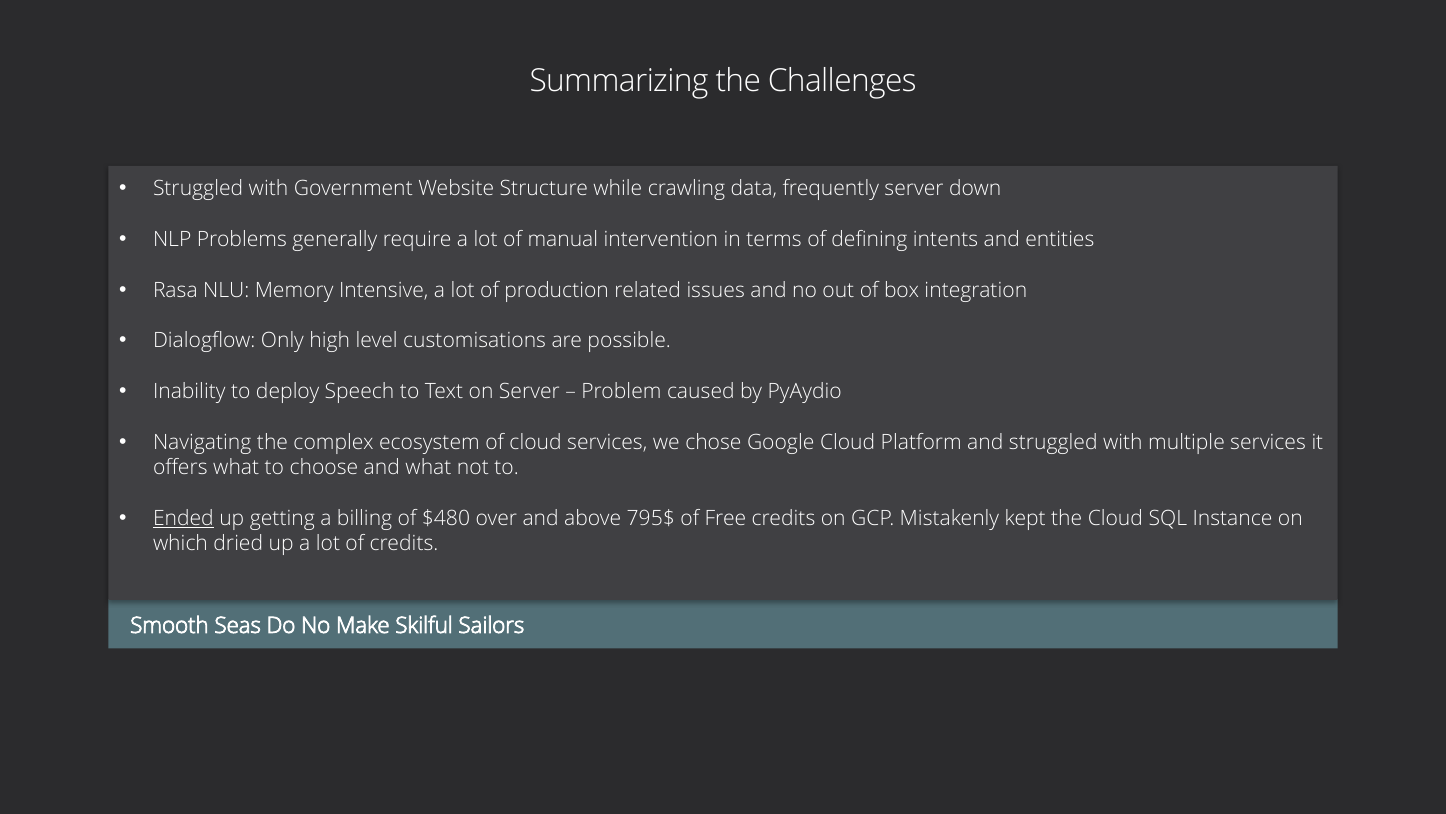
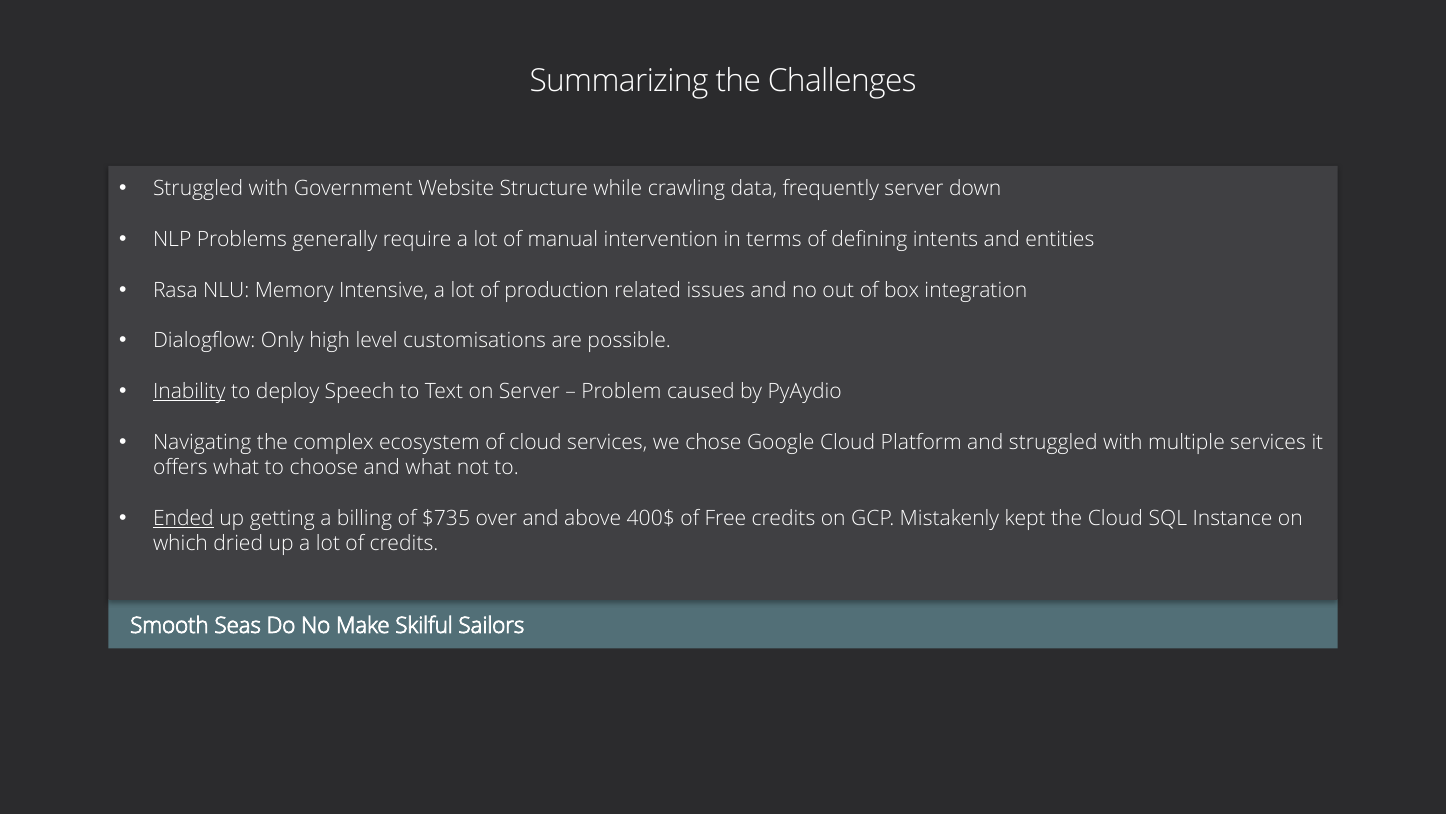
Inability underline: none -> present (189, 391)
$480: $480 -> $735 (446, 518)
795$: 795$ -> 400$ (651, 518)
